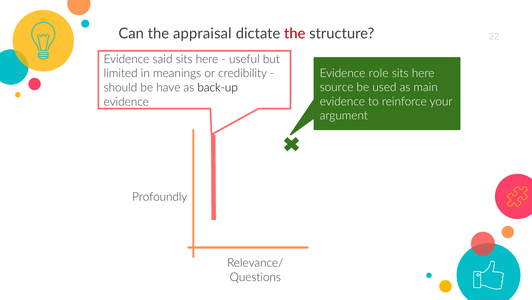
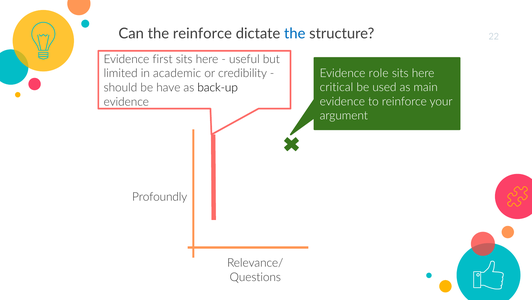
the appraisal: appraisal -> reinforce (202, 33)
the colour: red -> blue (295, 33)
said: said -> first (163, 59)
meanings: meanings -> academic (177, 73)
source: source -> critical (336, 87)
